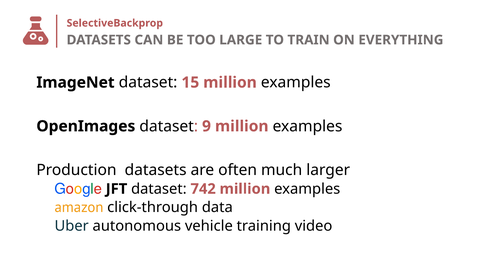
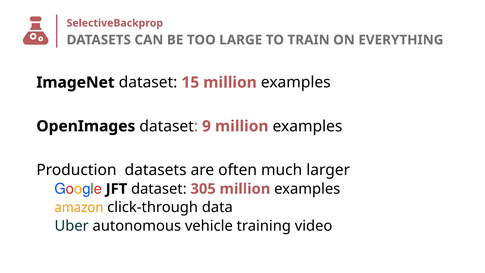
742: 742 -> 305 (203, 189)
